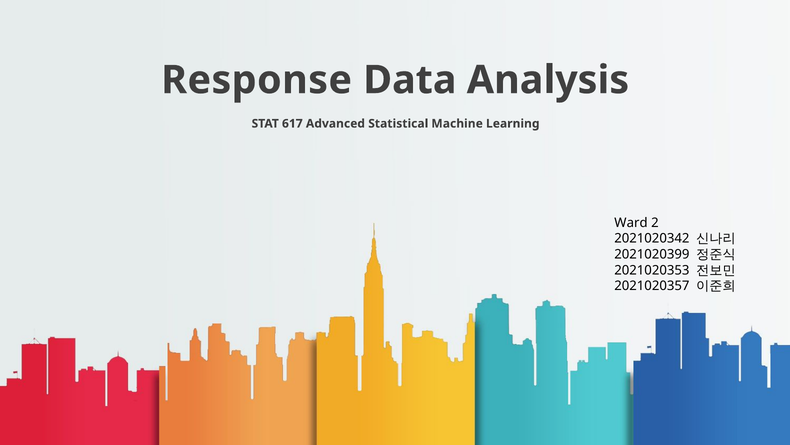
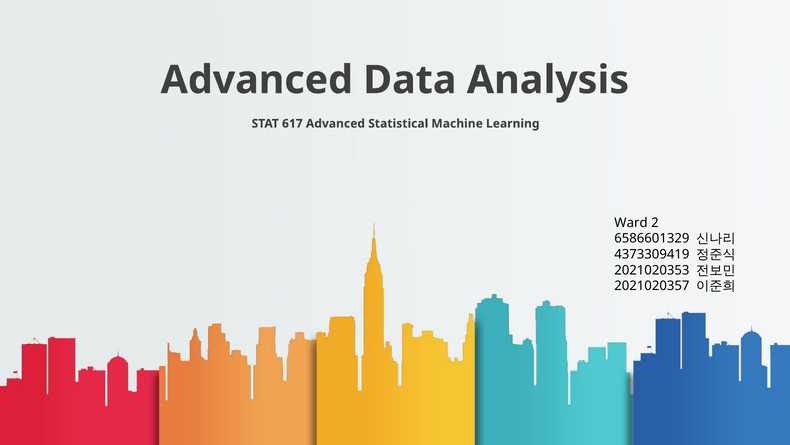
Response: Response -> Advanced (257, 80)
2021020342: 2021020342 -> 6586601329 (652, 238)
2021020399: 2021020399 -> 4373309419 (652, 254)
